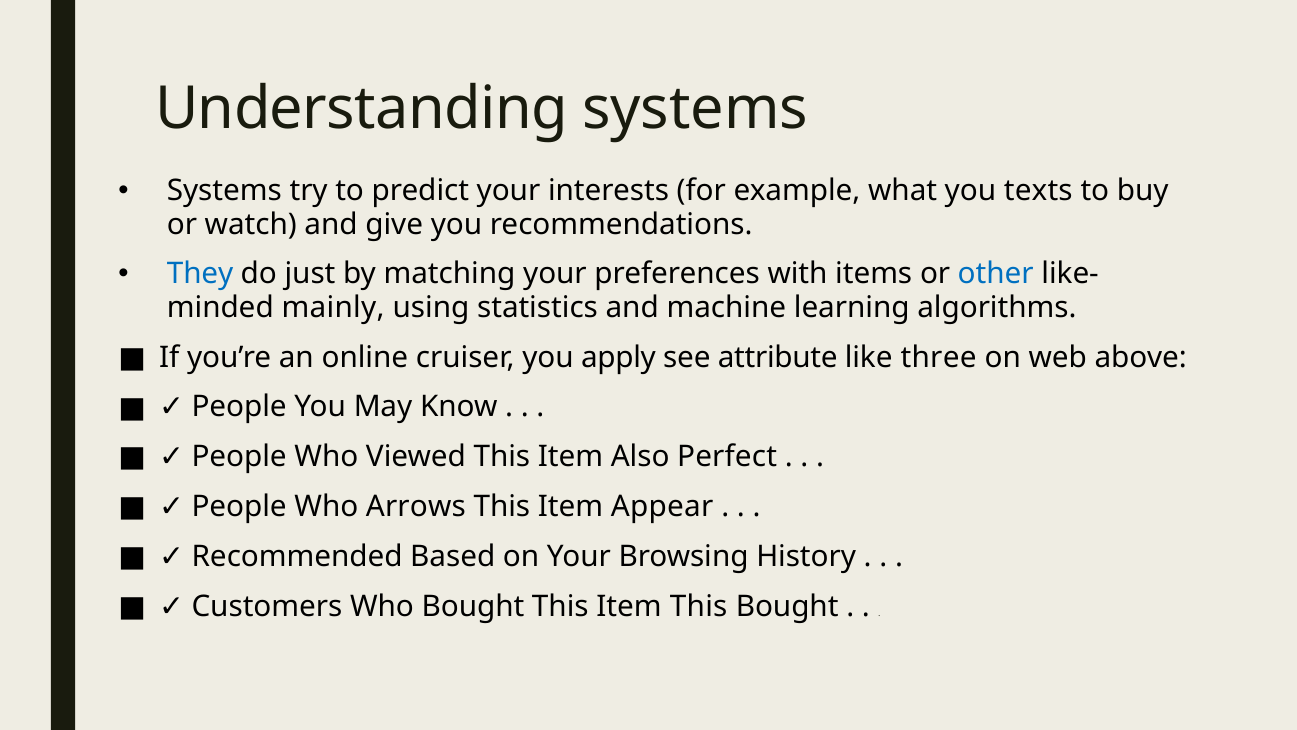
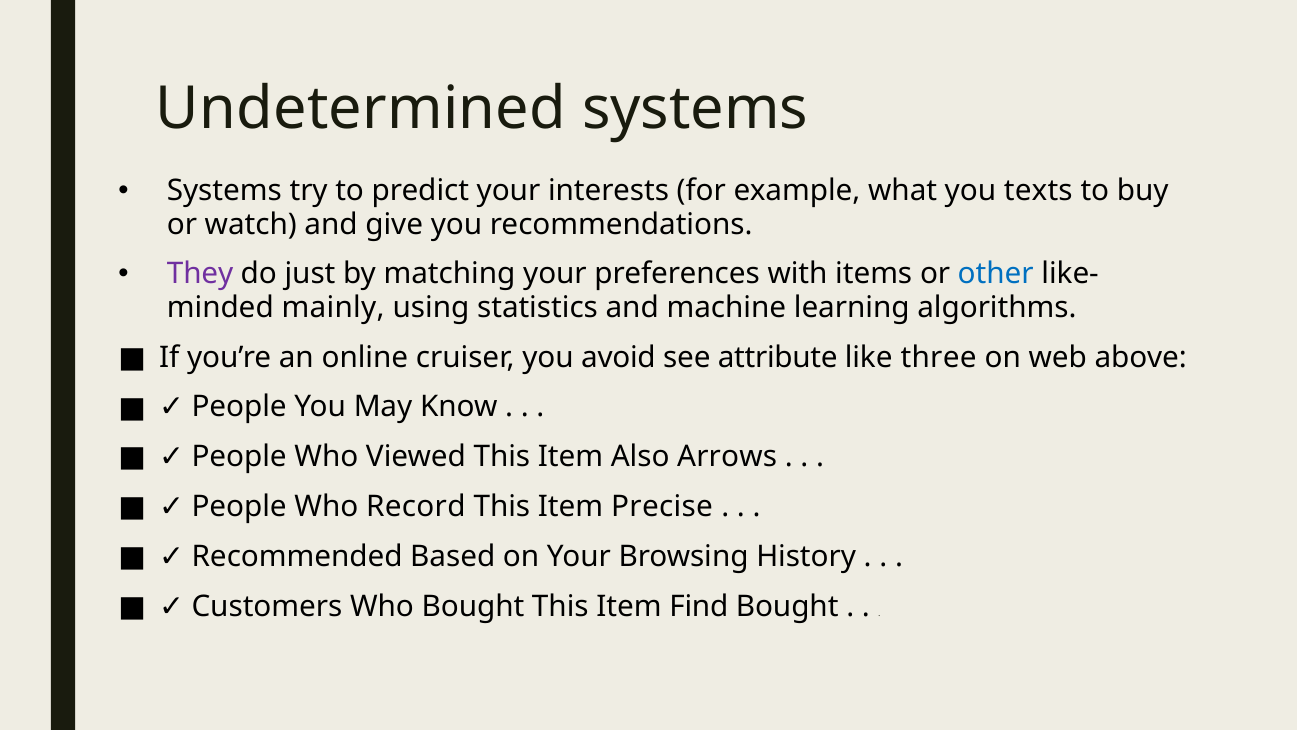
Understanding: Understanding -> Undetermined (361, 109)
They colour: blue -> purple (200, 274)
apply: apply -> avoid (618, 357)
Perfect: Perfect -> Arrows (727, 457)
Arrows: Arrows -> Record (416, 506)
Appear: Appear -> Precise (662, 506)
Item This: This -> Find (699, 606)
